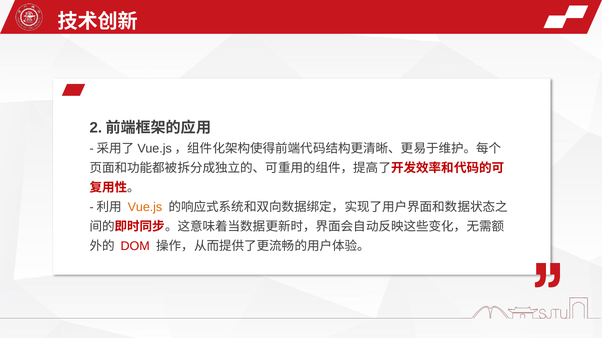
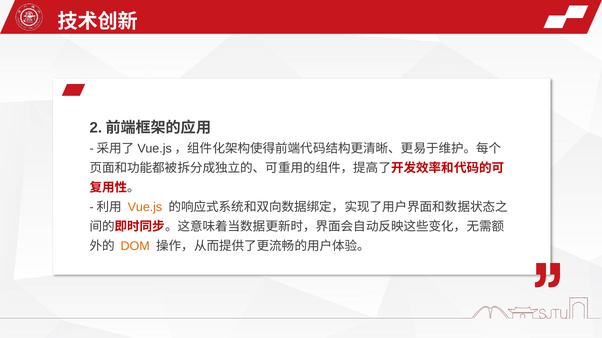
DOM colour: red -> orange (135, 247)
